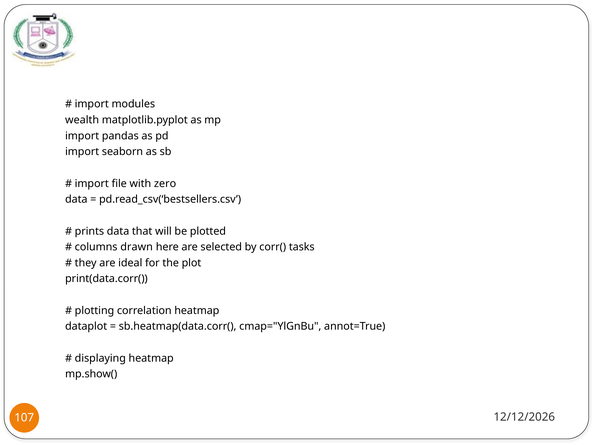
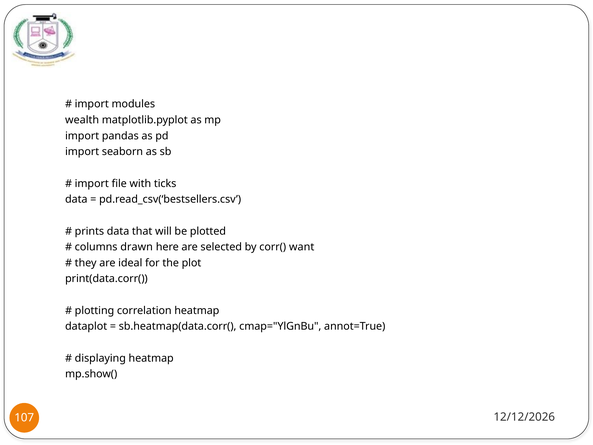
zero: zero -> ticks (165, 183)
tasks: tasks -> want (302, 247)
